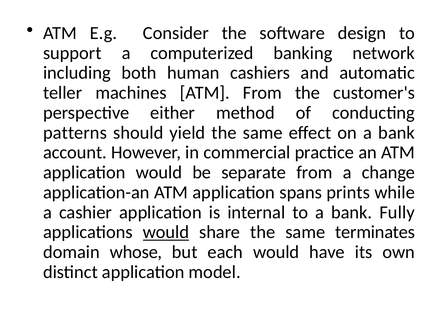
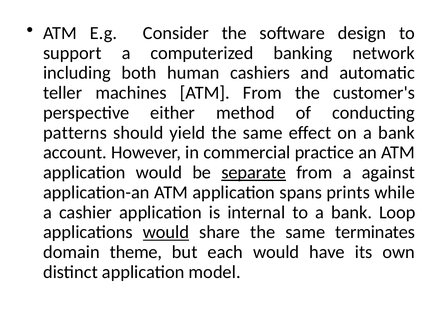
separate underline: none -> present (254, 172)
change: change -> against (388, 172)
Fully: Fully -> Loop (397, 212)
whose: whose -> theme (136, 252)
